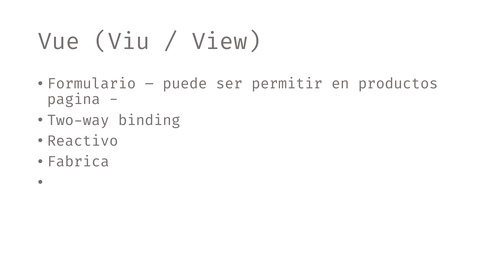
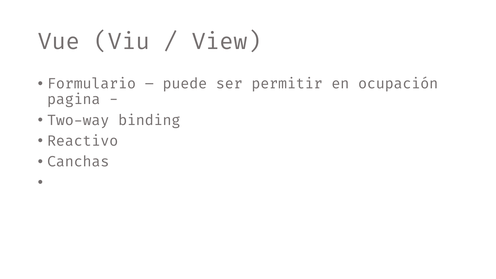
productos: productos -> ocupación (398, 84)
Fabrica: Fabrica -> Canchas (78, 162)
